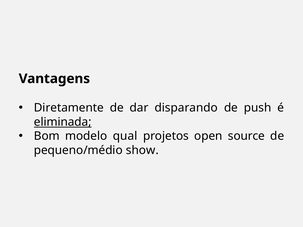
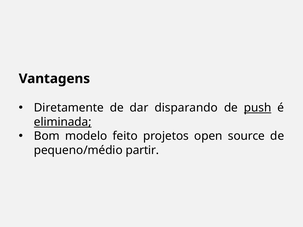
push underline: none -> present (258, 108)
qual: qual -> feito (125, 136)
show: show -> partir (142, 150)
